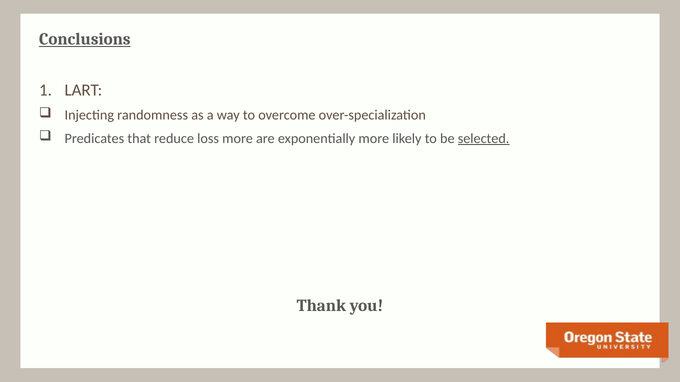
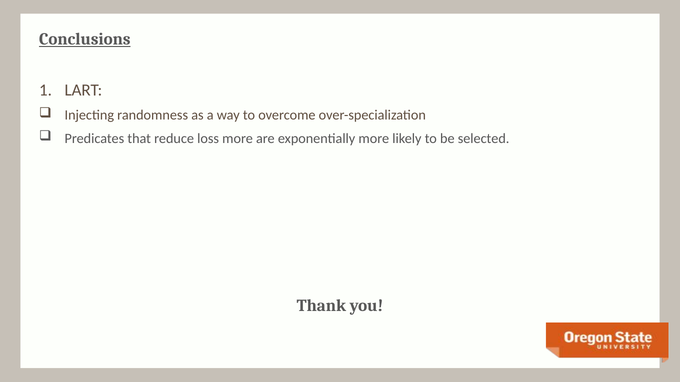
selected underline: present -> none (484, 139)
